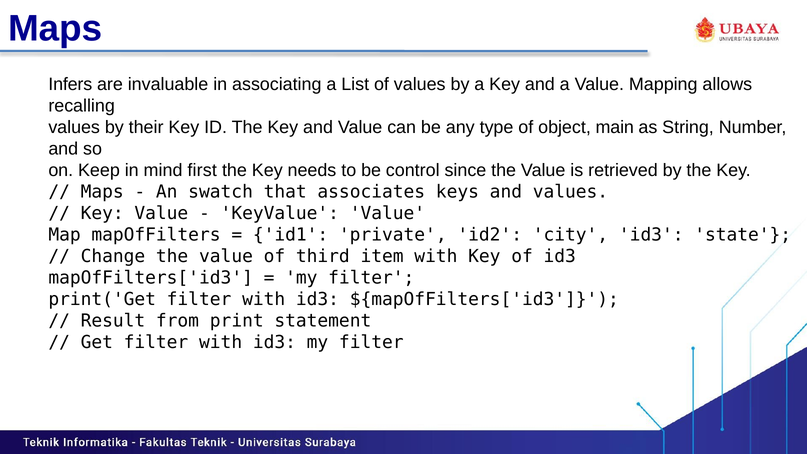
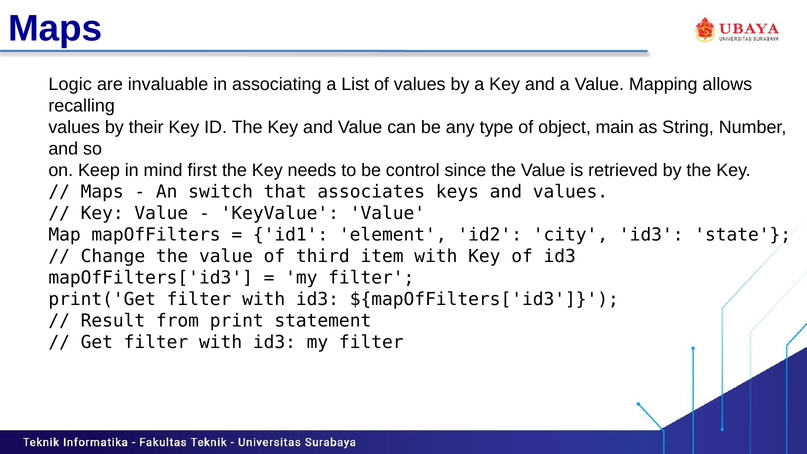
Infers: Infers -> Logic (70, 84)
swatch: swatch -> switch (221, 192)
private: private -> element (393, 235)
